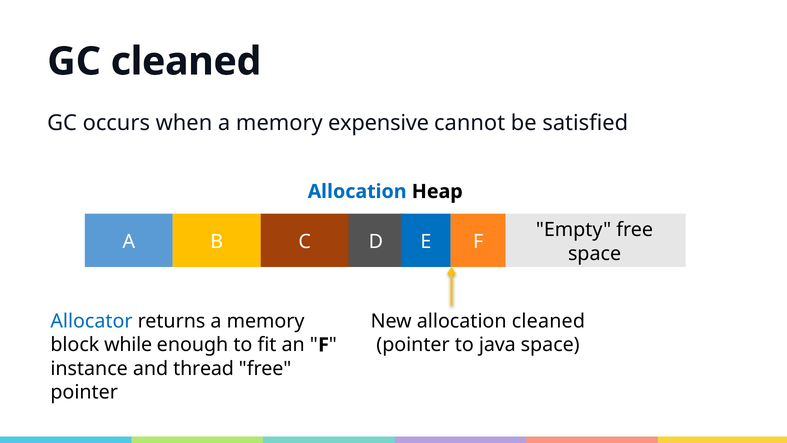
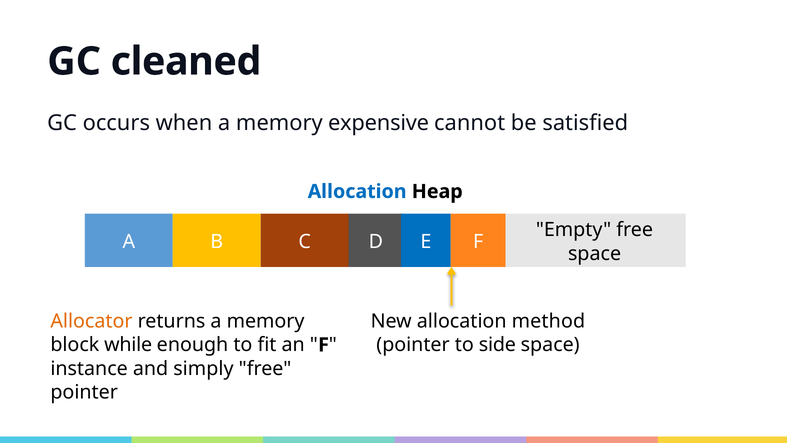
Allocator colour: blue -> orange (91, 321)
allocation cleaned: cleaned -> method (548, 321)
java: java -> side (497, 345)
thread: thread -> simply (203, 368)
